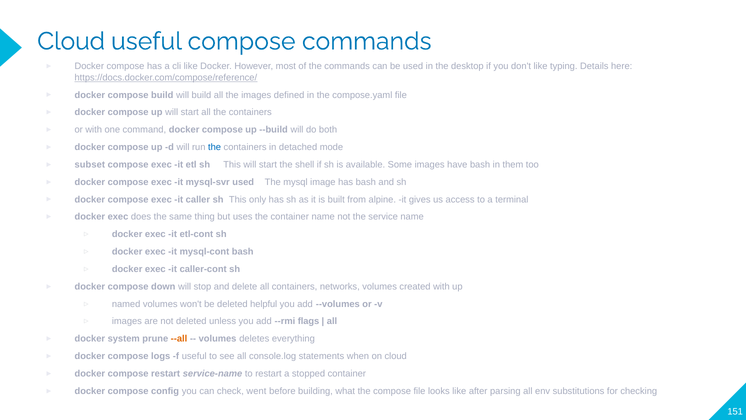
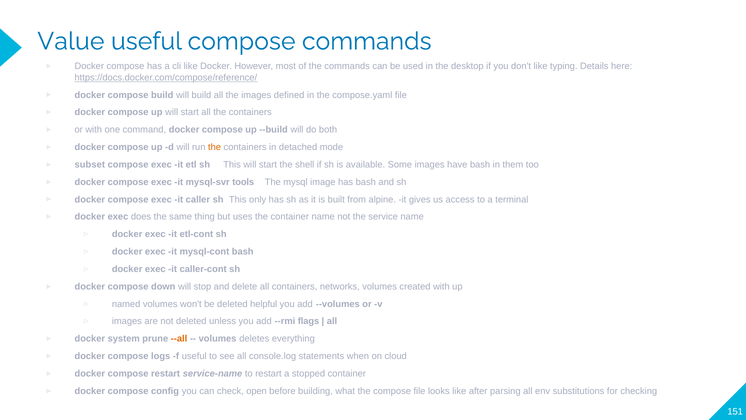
Cloud: Cloud -> Value (71, 41)
the colour: blue -> orange (215, 147)
mysql-svr used: used -> tools (243, 182)
went: went -> open (257, 391)
